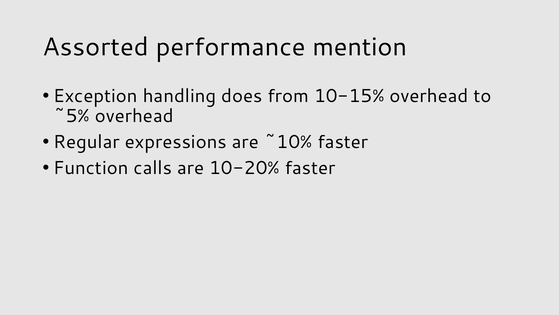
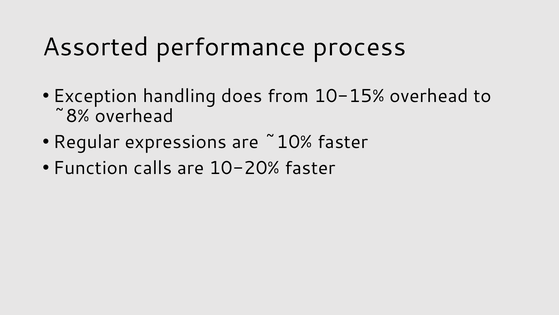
mention: mention -> process (360, 47)
~5%: ~5% -> ~8% (71, 116)
